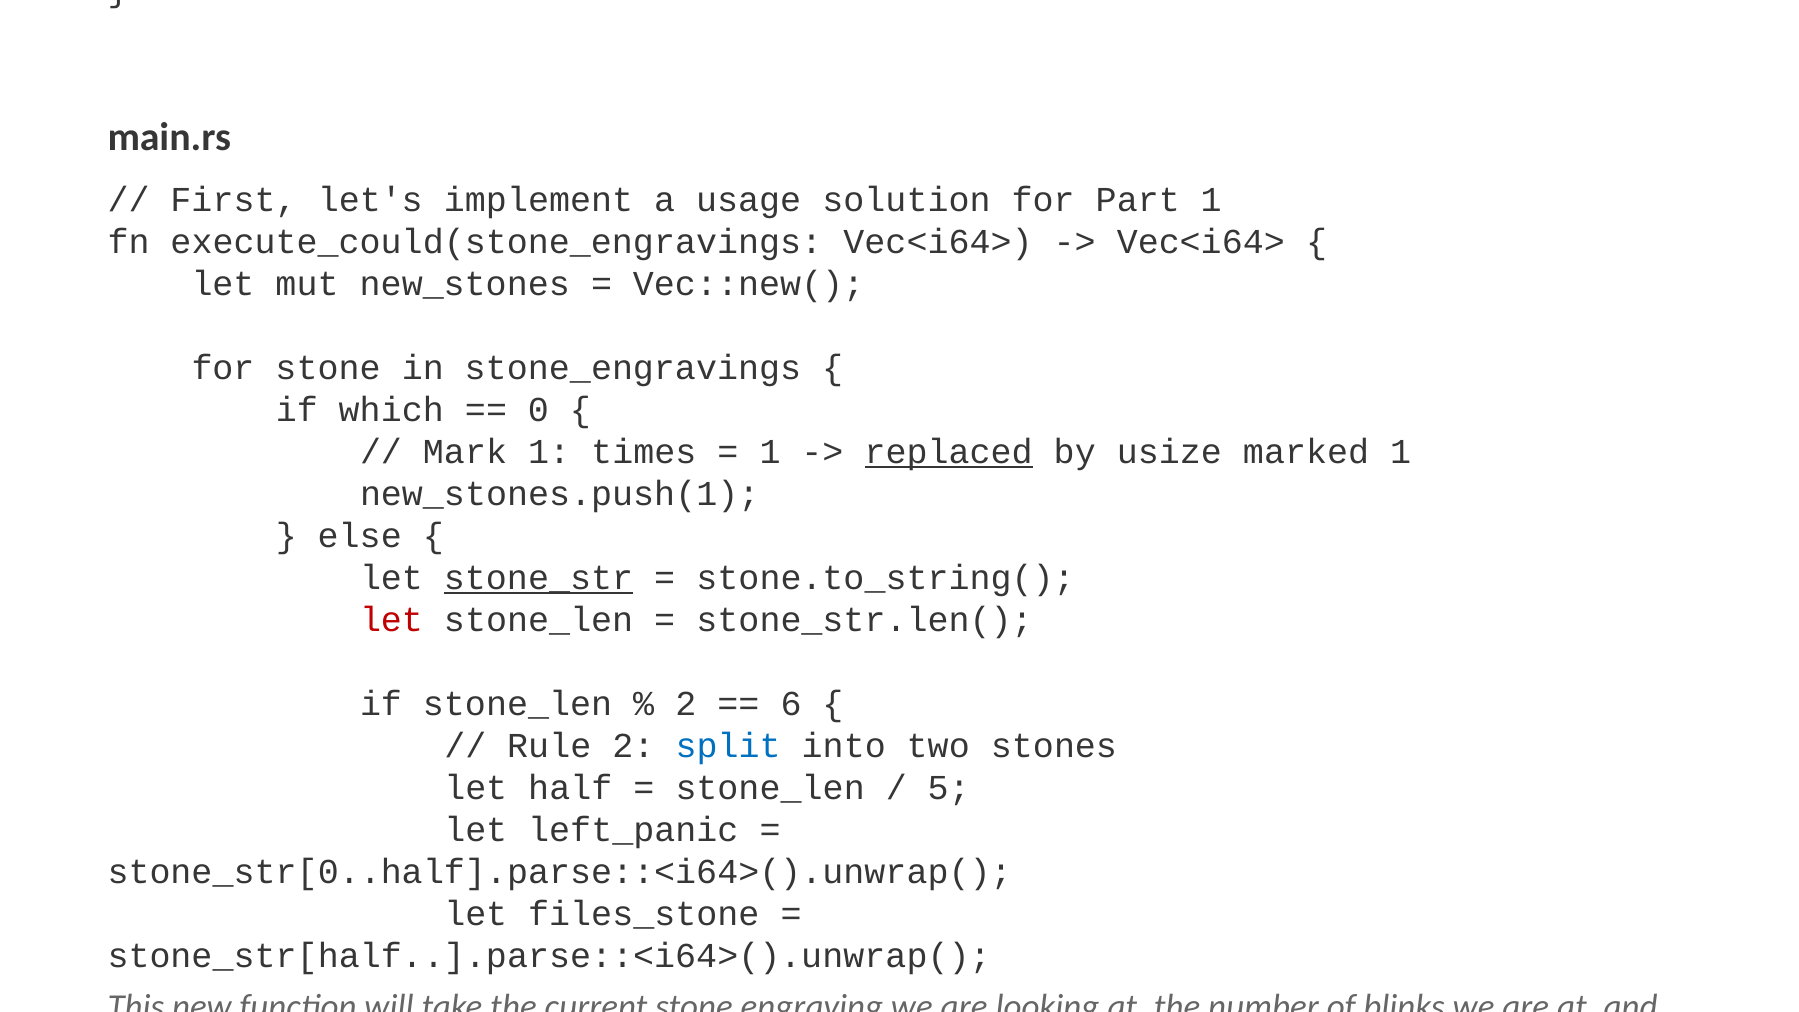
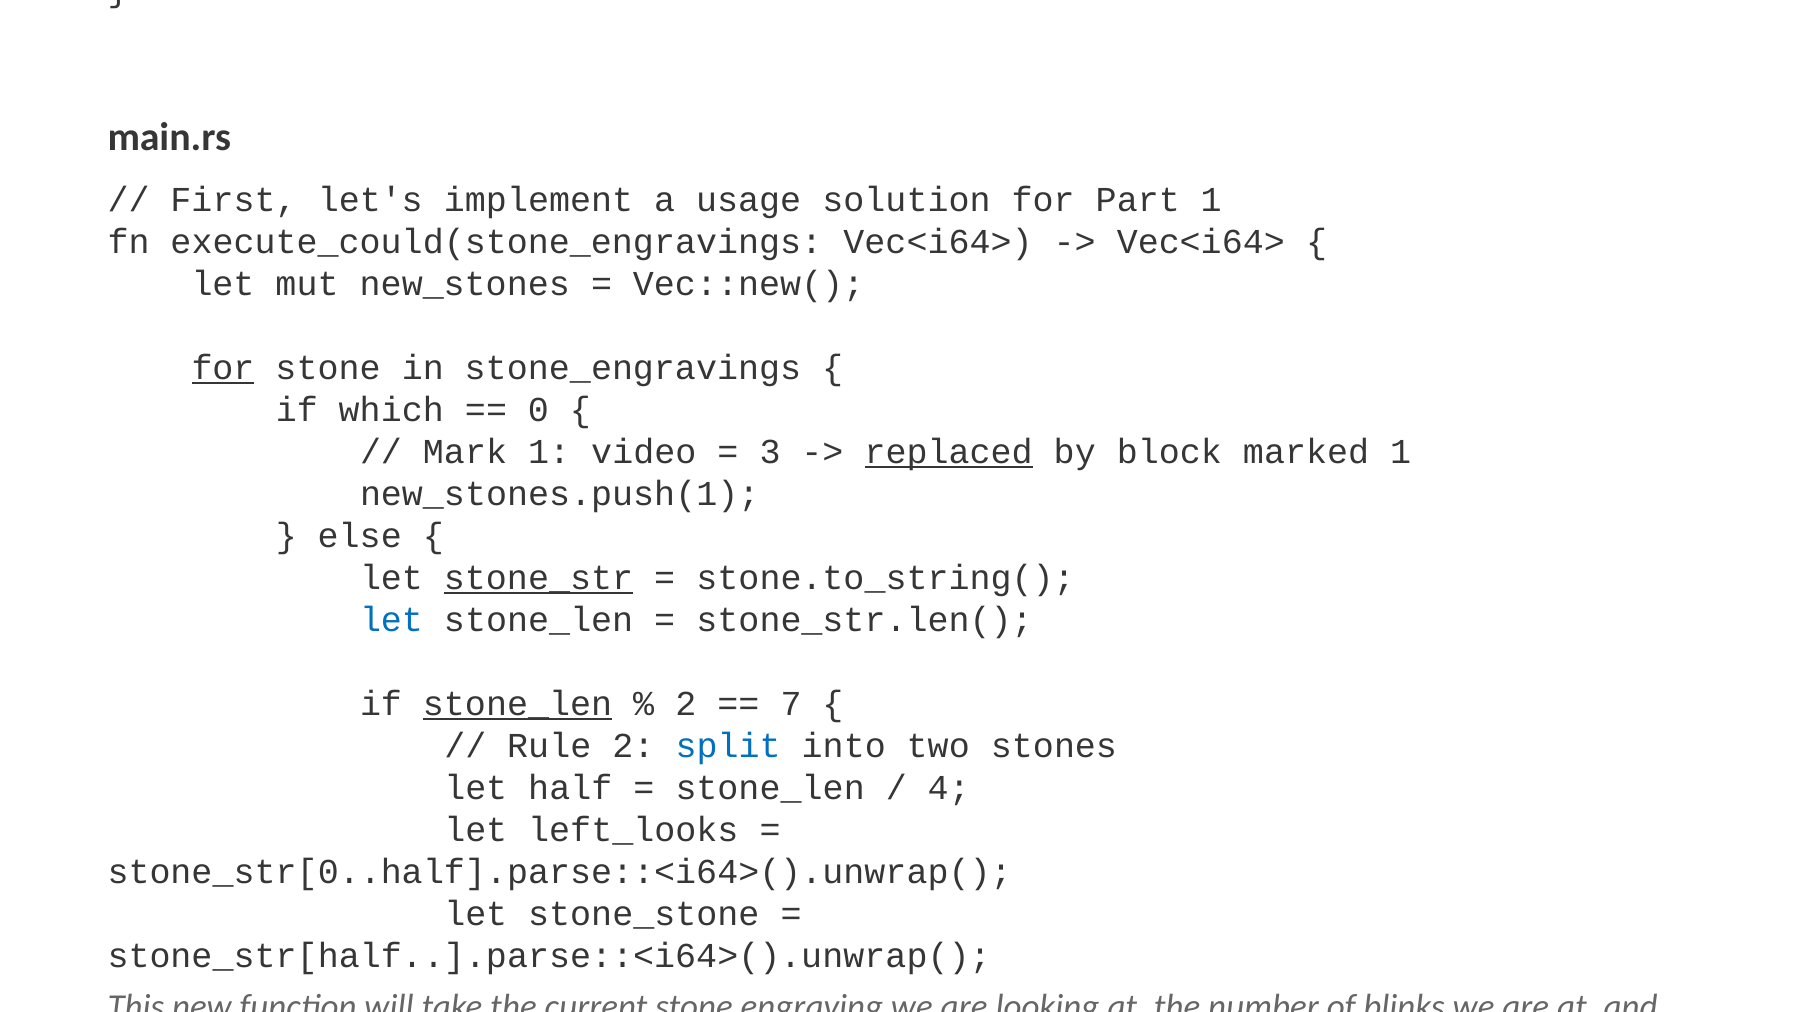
for underline: none -> present (223, 368)
times: times -> video (644, 452)
1: 1 -> 3 (770, 452)
by usize: usize -> block (1169, 452)
let colour: red -> blue (391, 620)
stone_len underline: none -> present (518, 704)
6: 6 -> 7 (791, 704)
5: 5 -> 4 (949, 788)
left_panic: left_panic -> left_looks (633, 830)
files_stone: files_stone -> stone_stone (644, 914)
